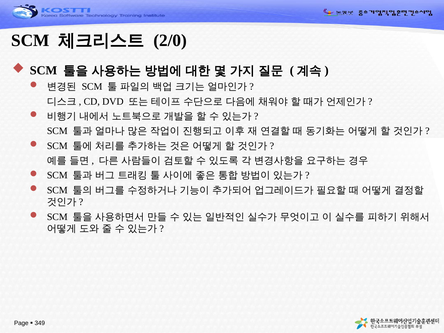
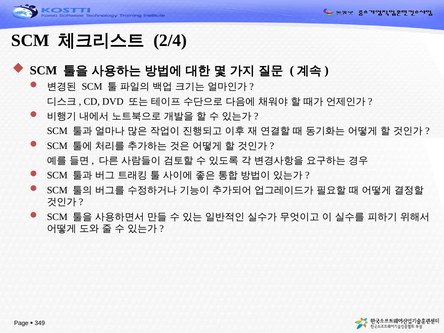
2/0: 2/0 -> 2/4 (170, 40)
